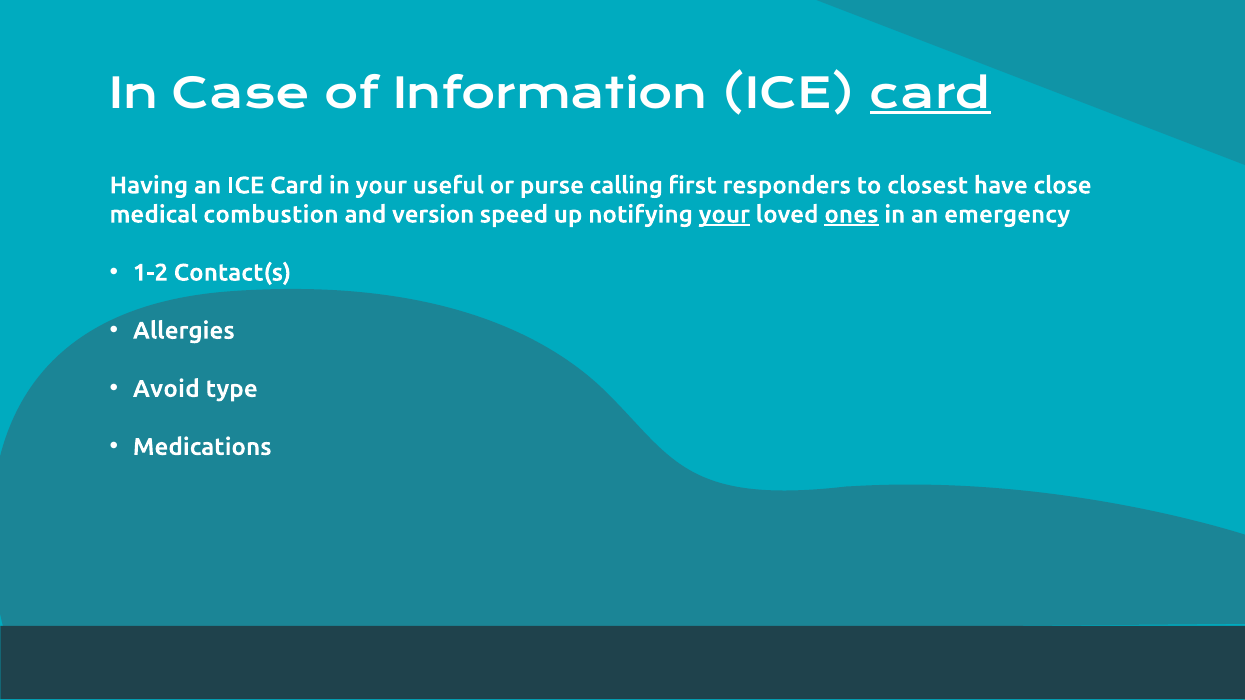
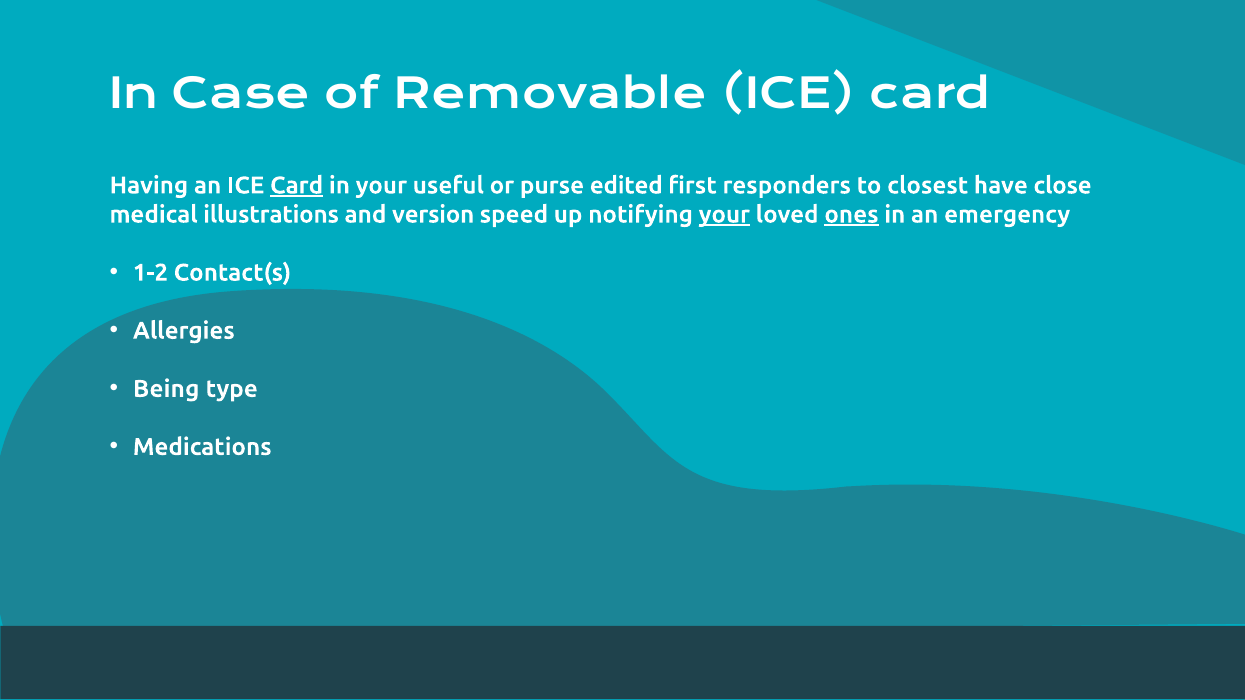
Information: Information -> Removable (550, 95)
card underline: present -> none (930, 95)
Card underline: none -> present (297, 186)
calling: calling -> edited (626, 186)
combustion: combustion -> illustrations (271, 215)
Avoid: Avoid -> Being (166, 389)
